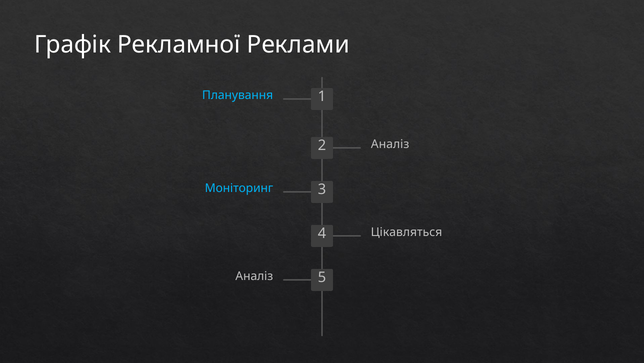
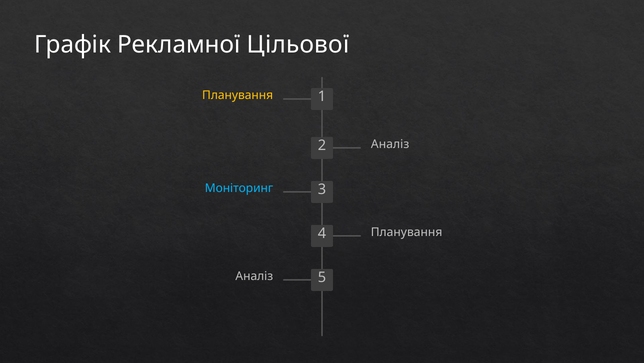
Реклами: Реклами -> Цільової (298, 44)
Планування colour: light blue -> yellow (238, 95)
4 Цікавляться: Цікавляться -> Планування (407, 232)
